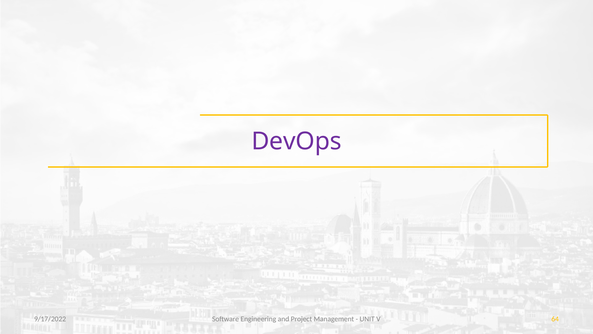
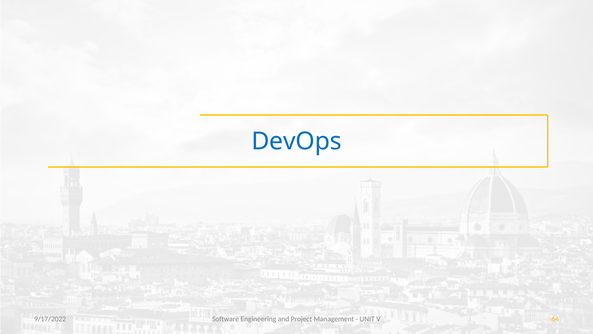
DevOps colour: purple -> blue (297, 141)
